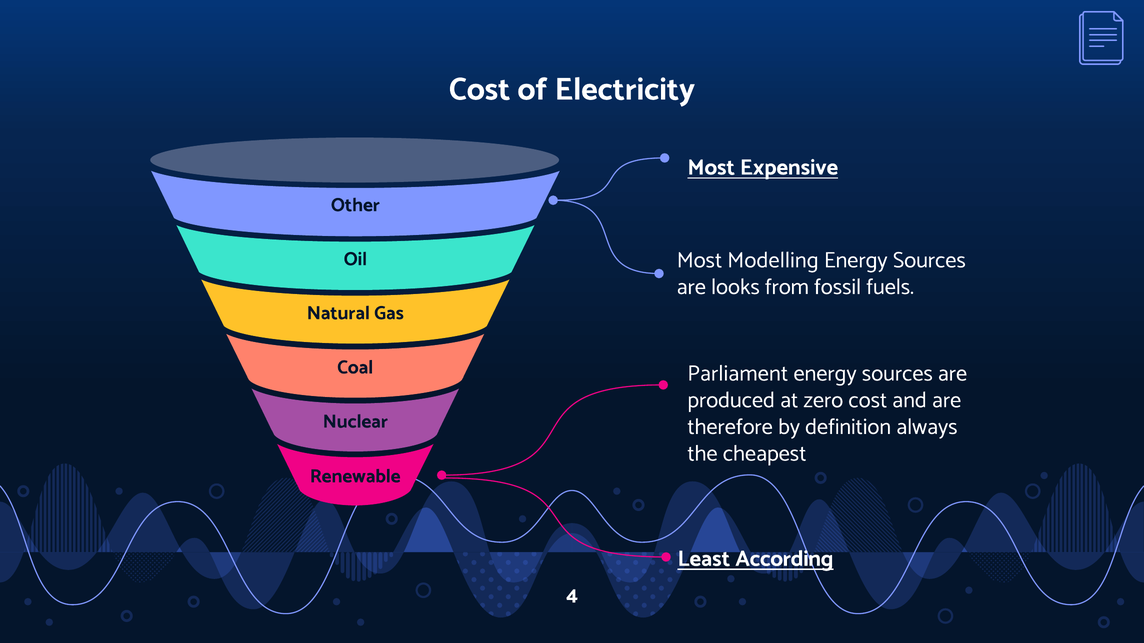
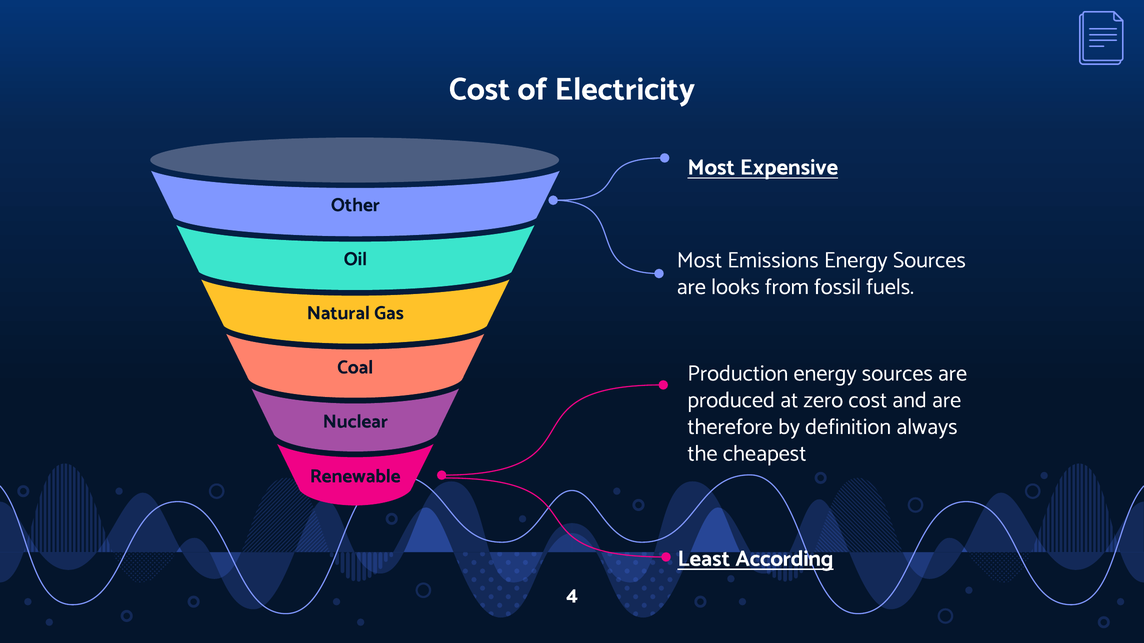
Modelling: Modelling -> Emissions (773, 260)
Parliament: Parliament -> Production (738, 374)
